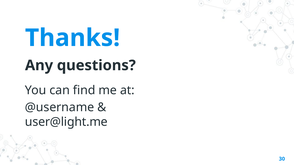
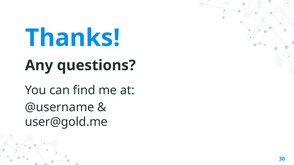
user@light.me: user@light.me -> user@gold.me (66, 122)
